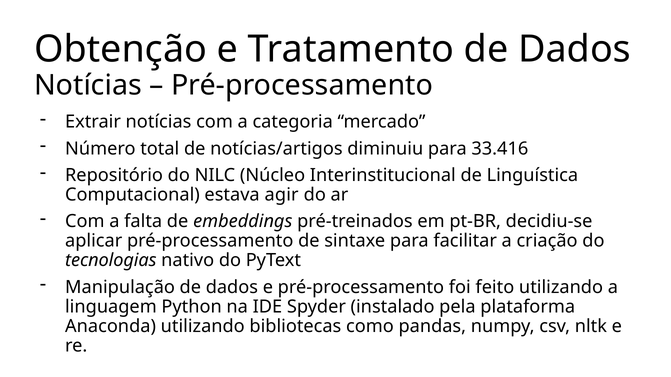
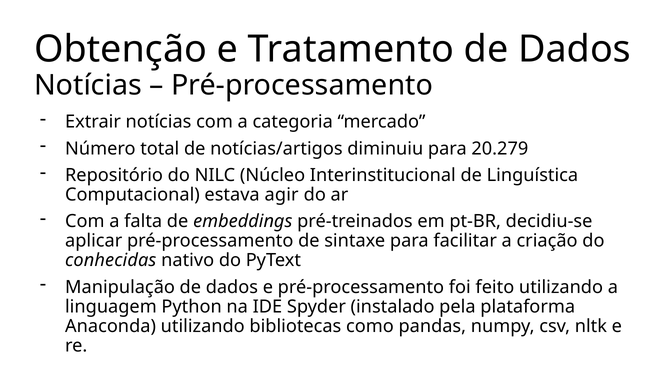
33.416: 33.416 -> 20.279 (500, 149)
tecnologias: tecnologias -> conhecidas (111, 261)
